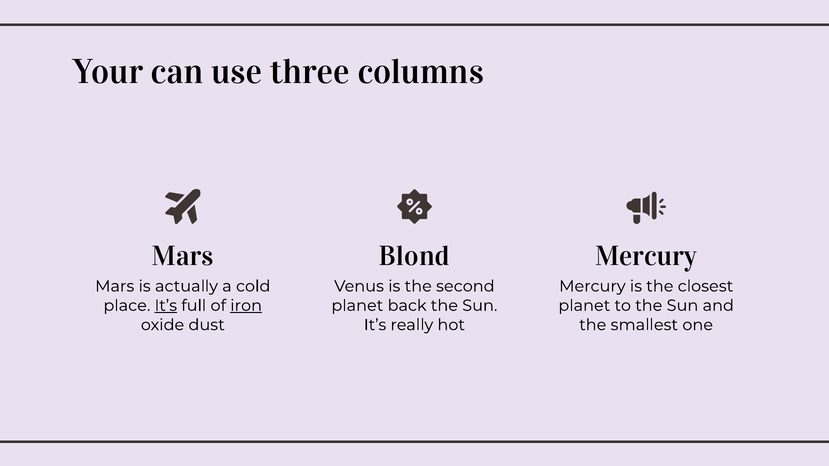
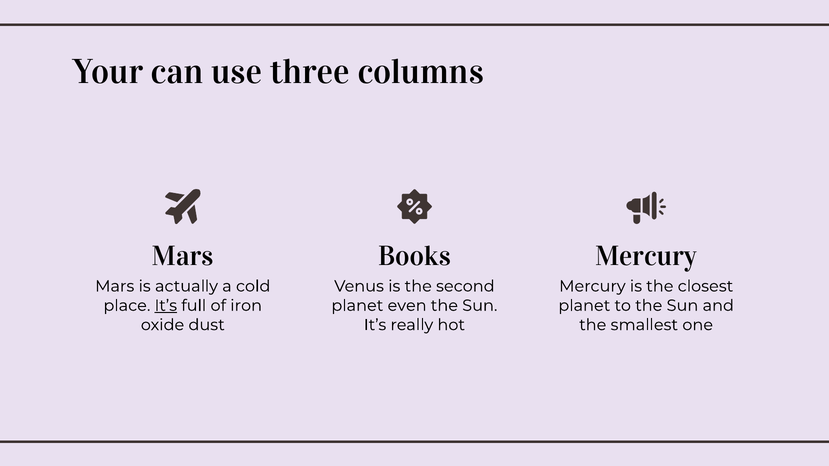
Blond: Blond -> Books (415, 256)
iron underline: present -> none (246, 306)
back: back -> even (407, 306)
